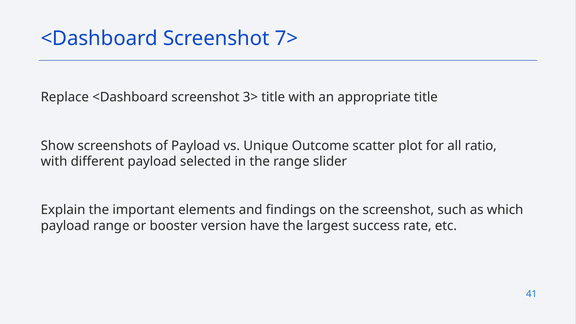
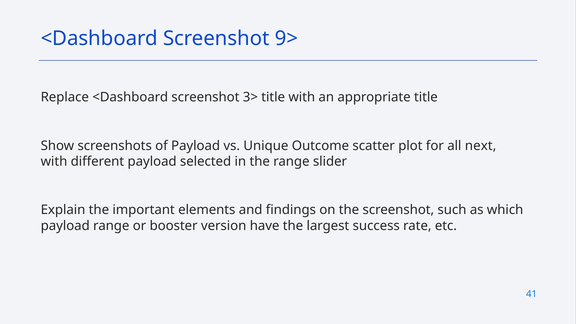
7>: 7> -> 9> (286, 38)
ratio: ratio -> next (481, 146)
